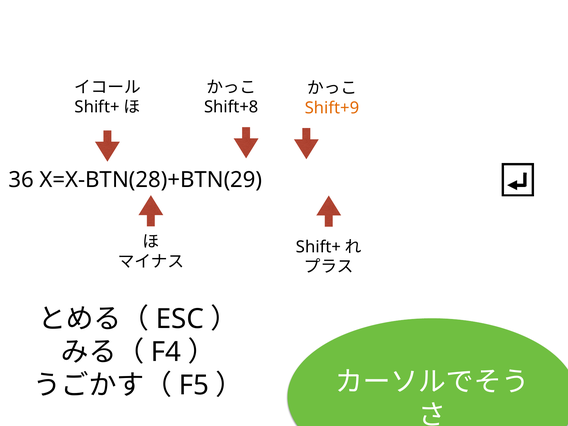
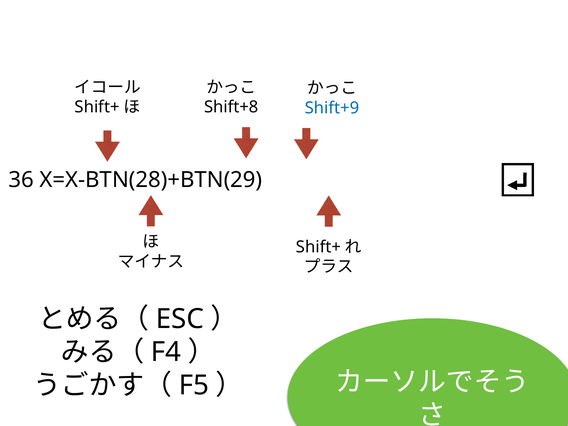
Shift+9 colour: orange -> blue (332, 108)
